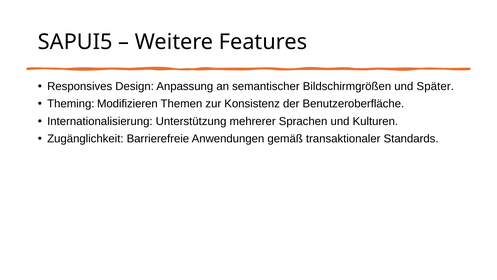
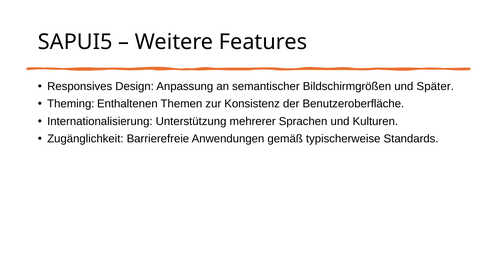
Modifizieren: Modifizieren -> Enthaltenen (127, 104)
transaktionaler: transaktionaler -> typischerweise (343, 139)
